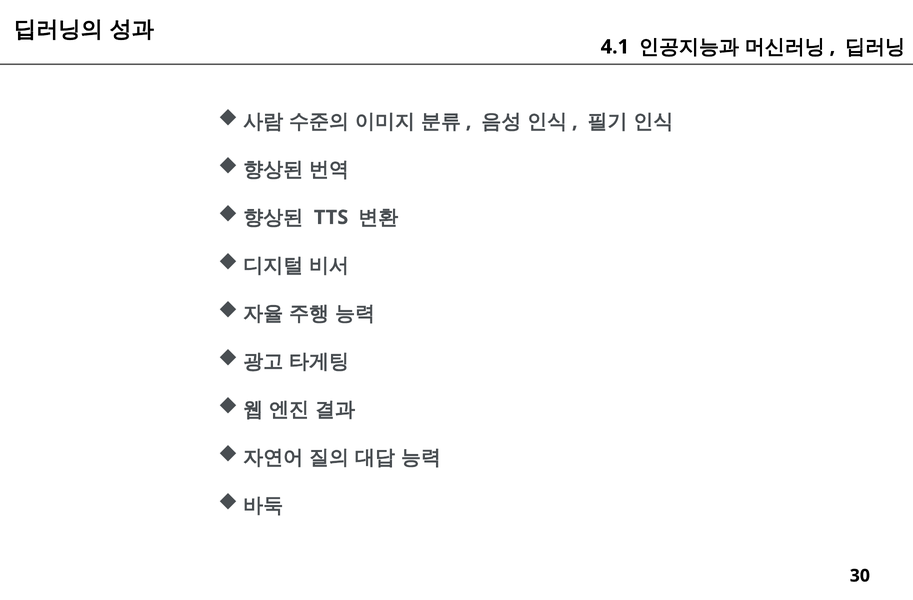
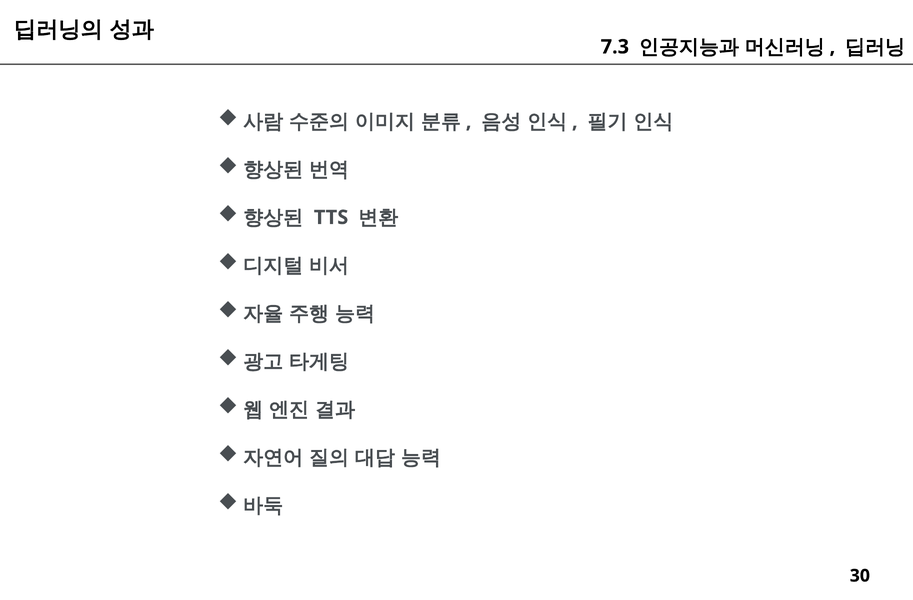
4.1: 4.1 -> 7.3 (615, 47)
